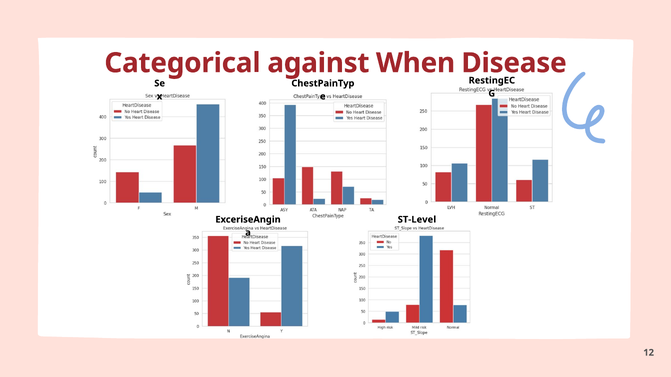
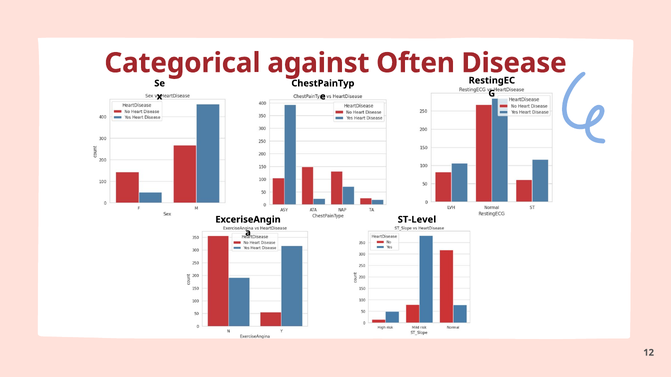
When: When -> Often (416, 63)
